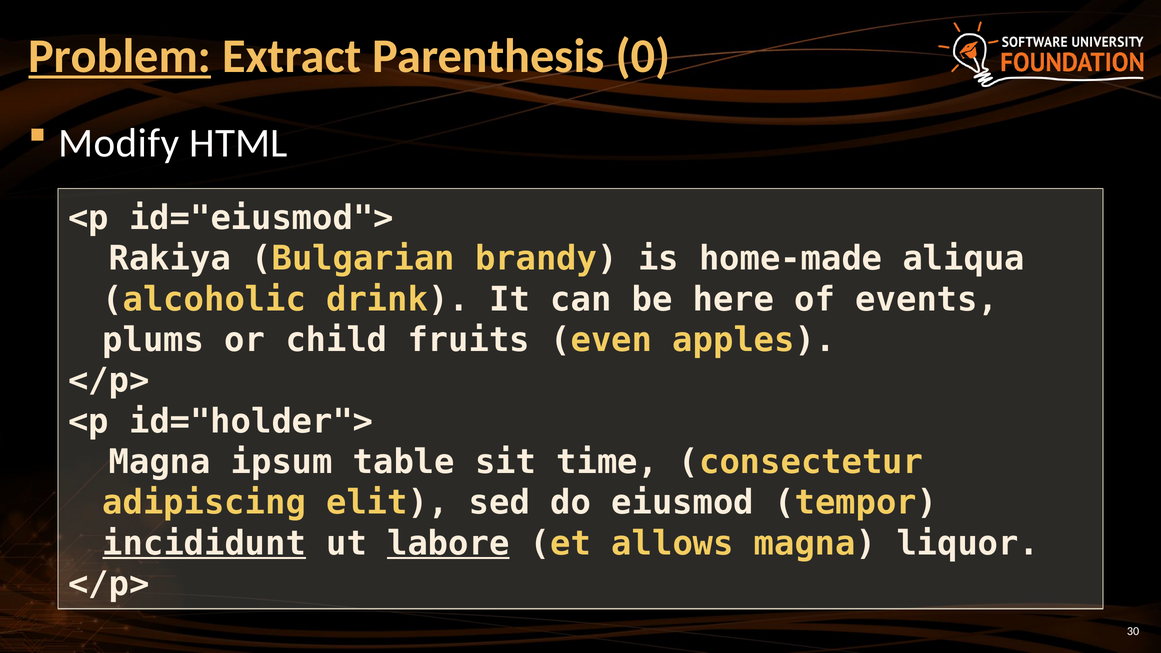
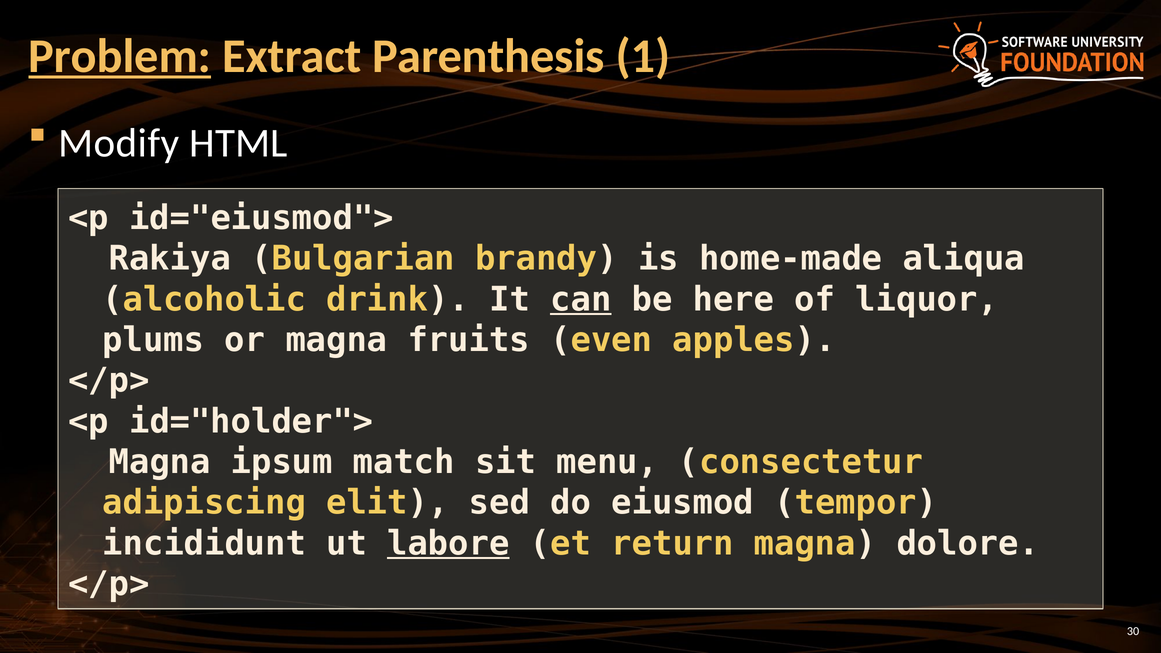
0: 0 -> 1 (643, 56)
can underline: none -> present (581, 300)
events: events -> liquor (927, 300)
or child: child -> magna (336, 340)
table: table -> match (404, 462)
time: time -> menu (607, 462)
incididunt underline: present -> none (204, 544)
allows: allows -> return (673, 544)
liquor: liquor -> dolore (968, 544)
